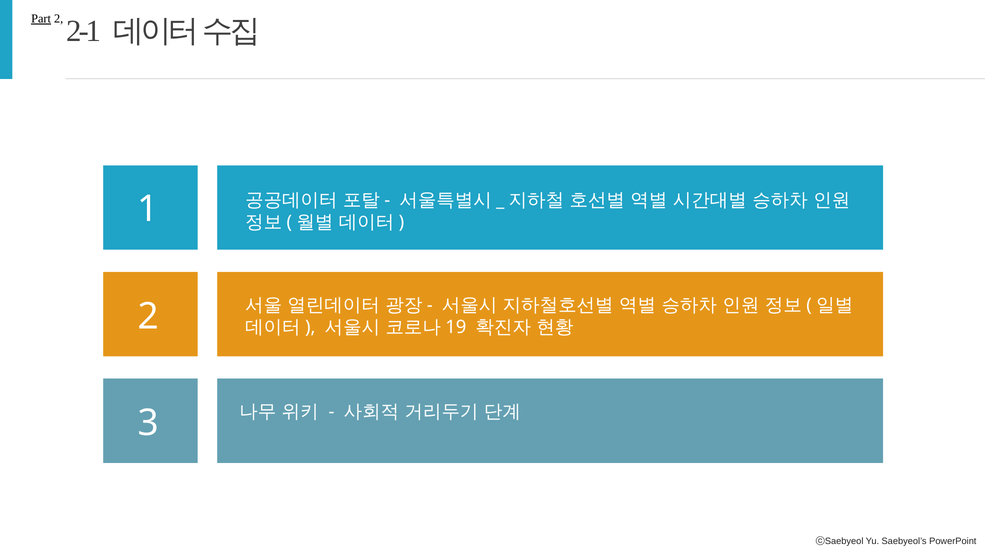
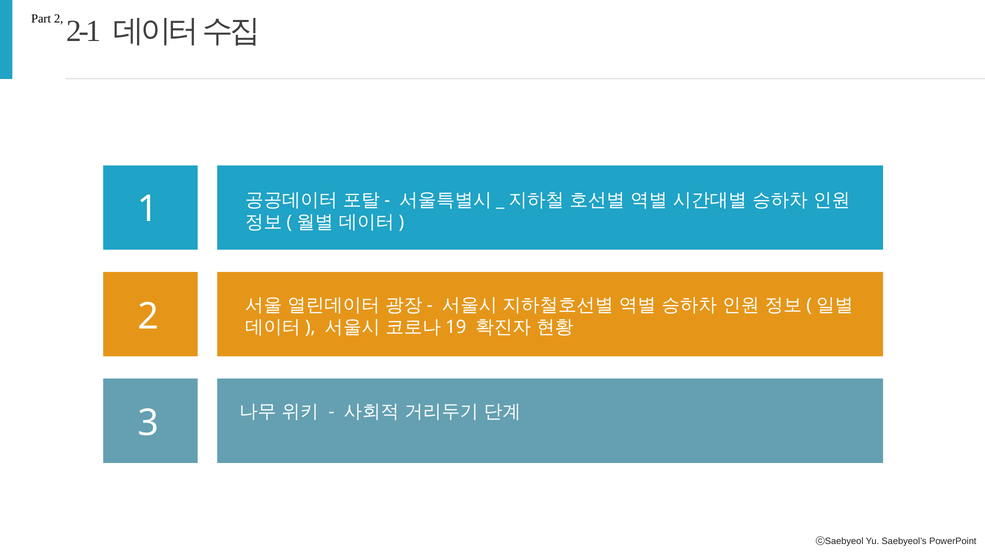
Part underline: present -> none (41, 19)
